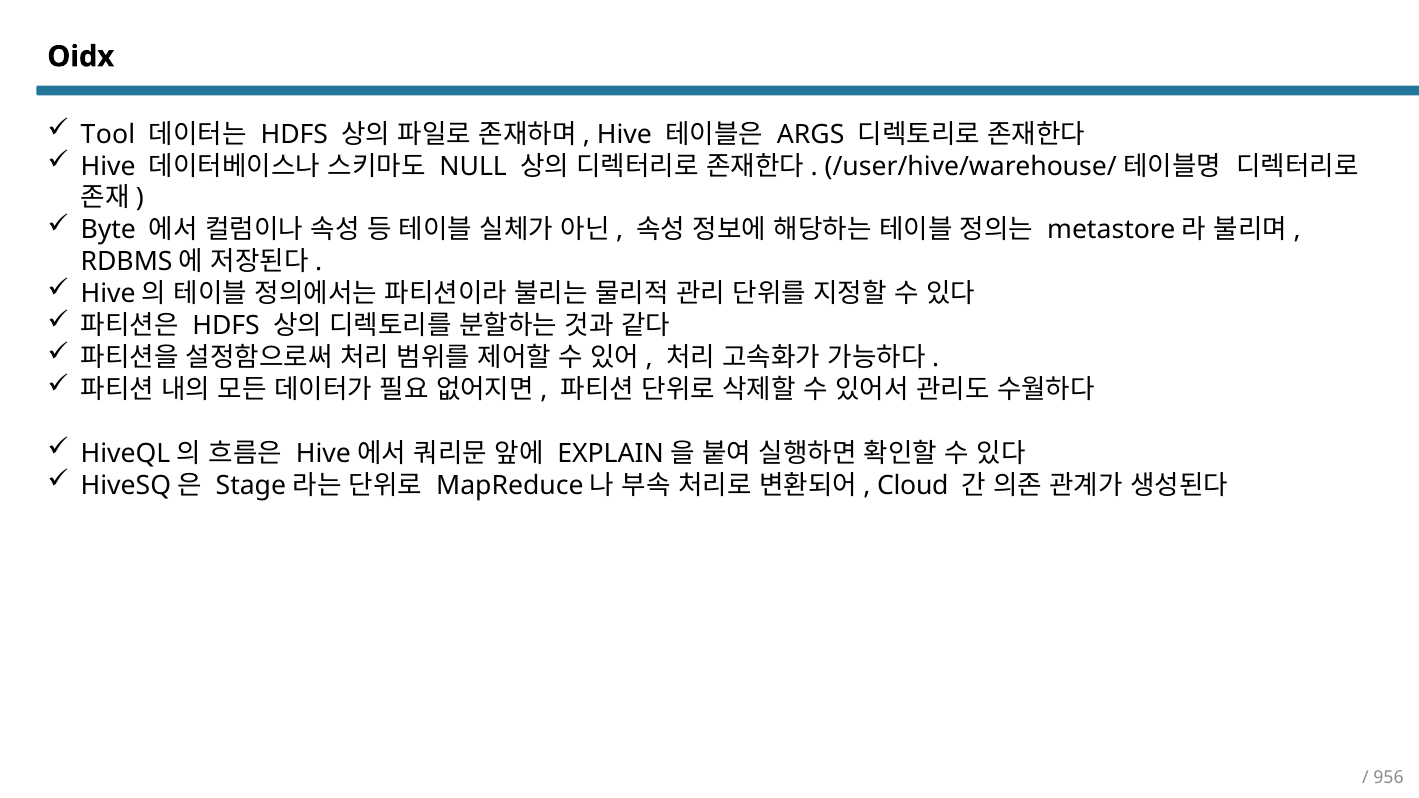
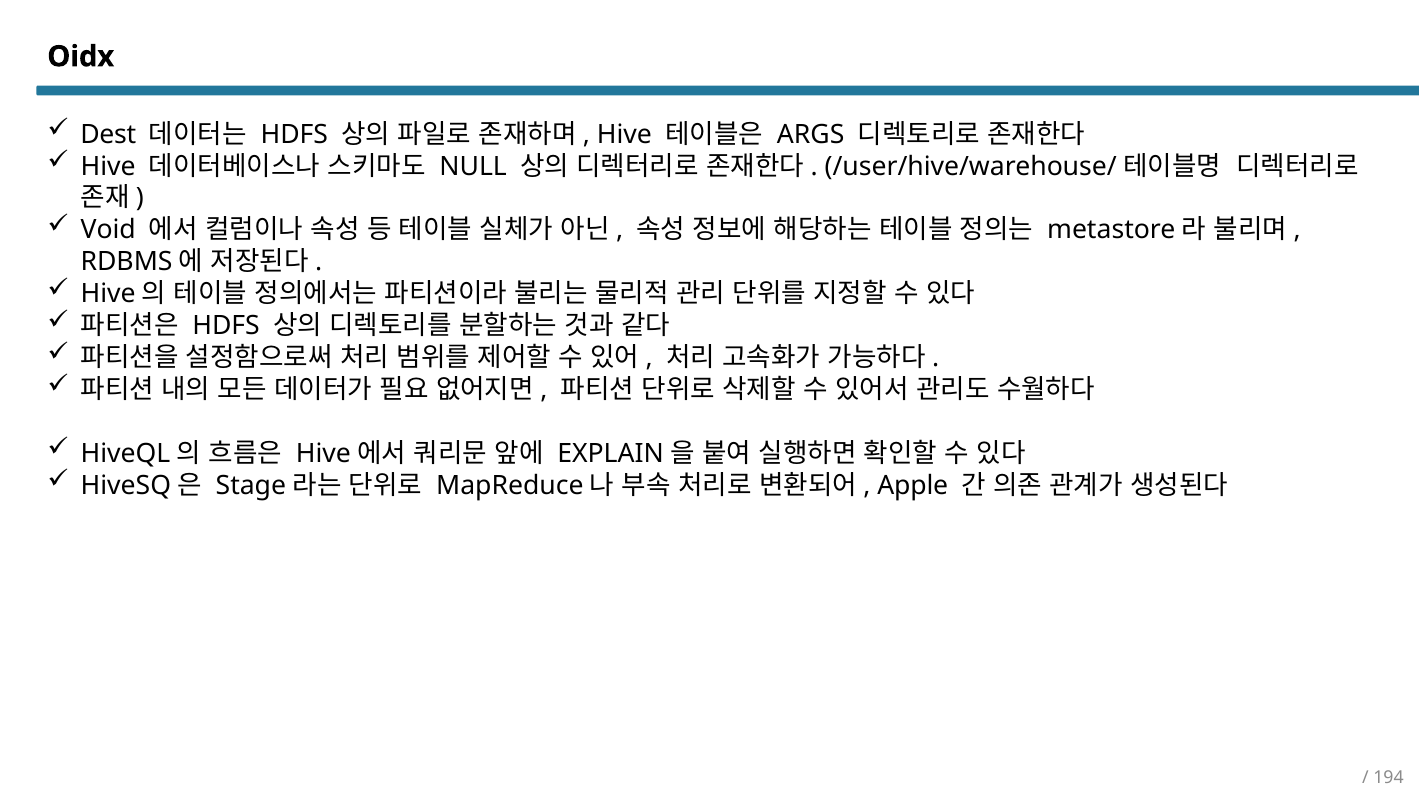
Tool: Tool -> Dest (108, 134)
Byte: Byte -> Void (108, 230)
Cloud: Cloud -> Apple (913, 486)
956: 956 -> 194 (1389, 778)
